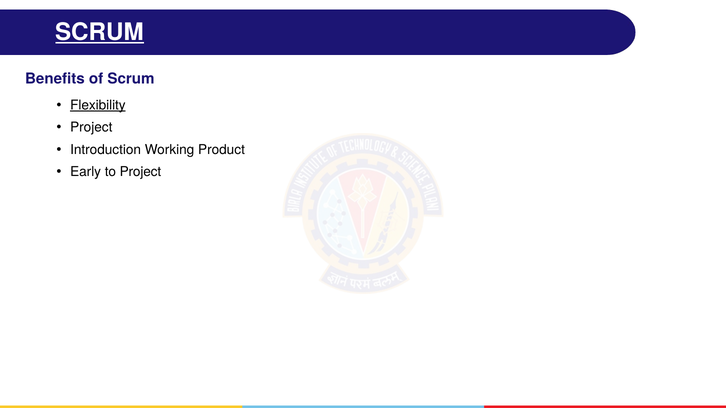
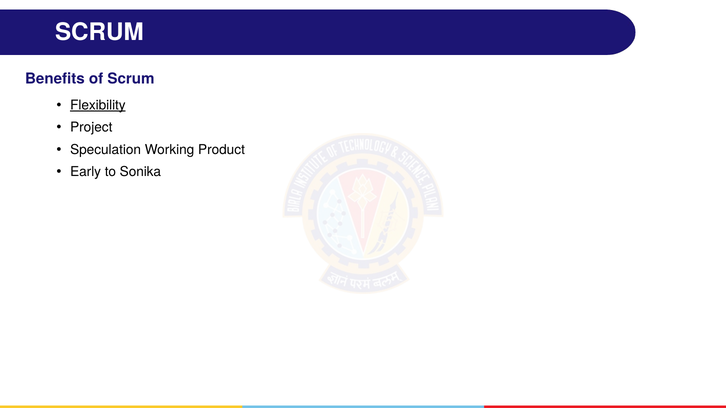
SCRUM underline: present -> none (100, 32)
Introduction: Introduction -> Speculation (106, 150)
to Project: Project -> Sonika (140, 172)
